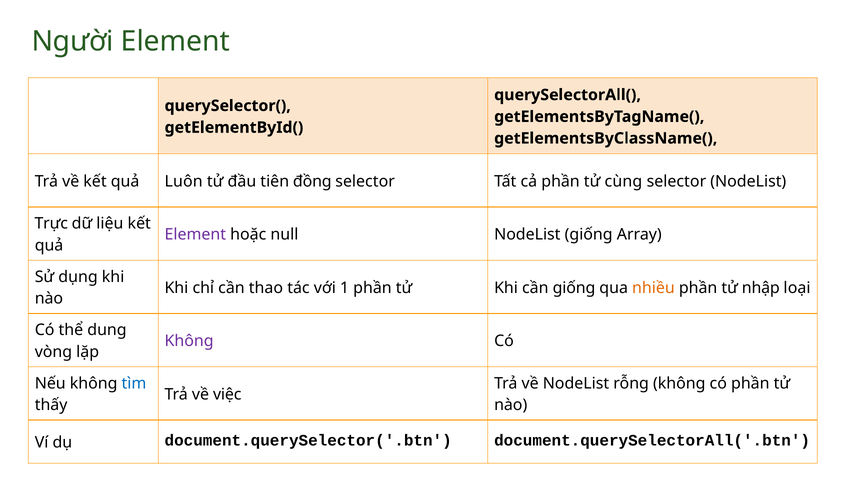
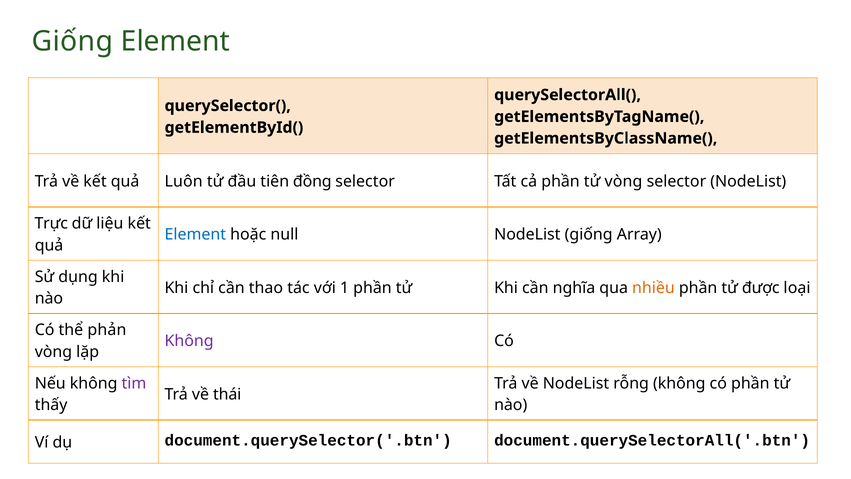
Người: Người -> Giống (72, 41)
tử cùng: cùng -> vòng (623, 181)
Element colour: purple -> blue (195, 234)
cần giống: giống -> nghĩa (574, 288)
nhập: nhập -> được (761, 288)
dung: dung -> phản (107, 330)
tìm colour: blue -> purple (134, 383)
việc: việc -> thái (227, 394)
